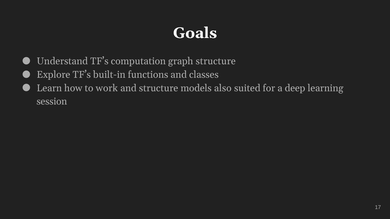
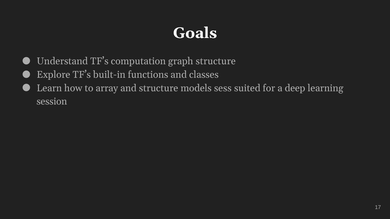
work: work -> array (107, 88)
also: also -> sess (223, 88)
